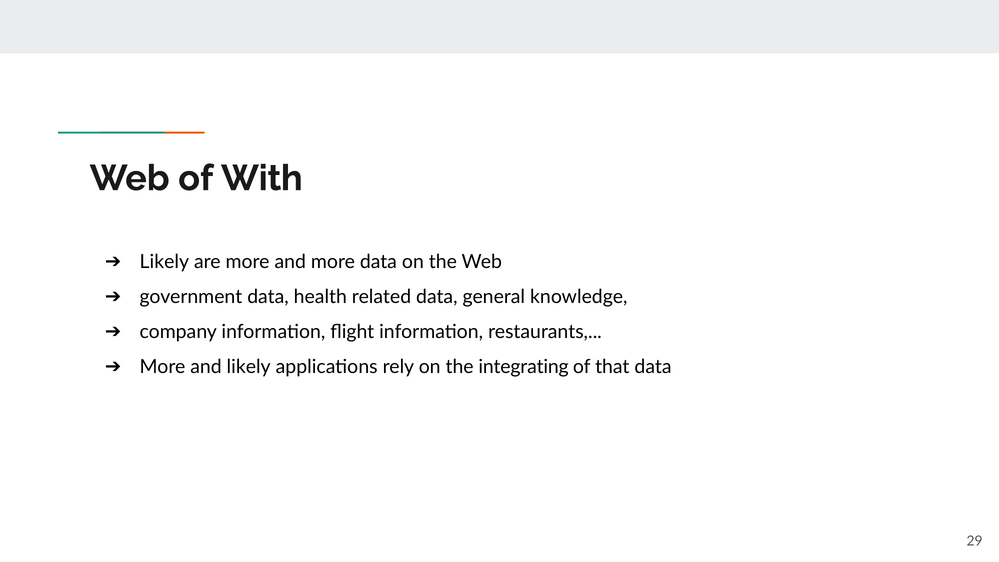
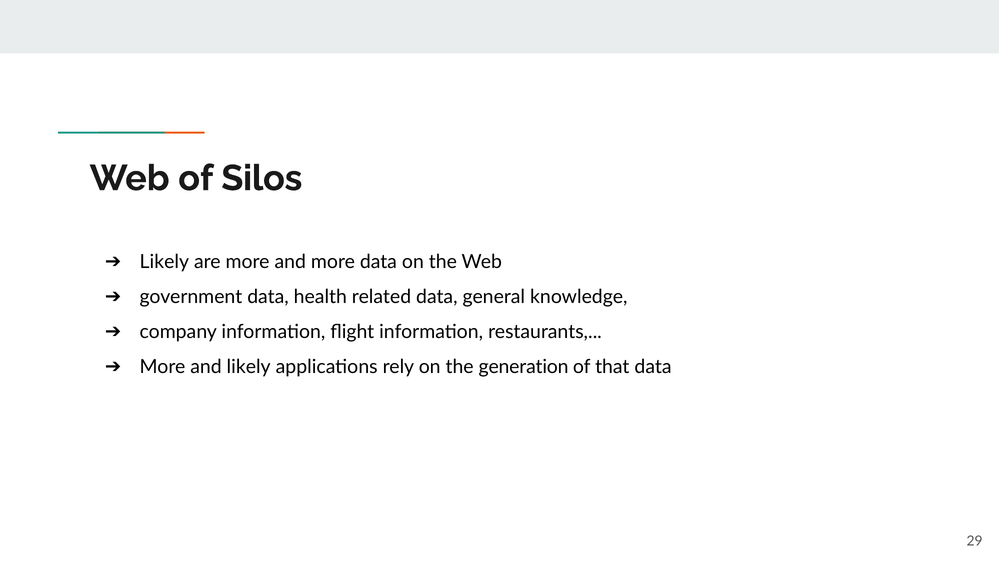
With: With -> Silos (262, 178)
integrating: integrating -> generation (524, 367)
